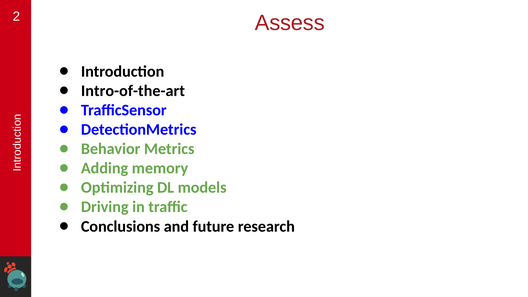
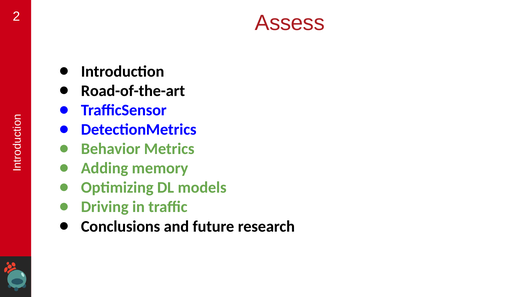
Intro-of-the-art: Intro-of-the-art -> Road-of-the-art (133, 91)
